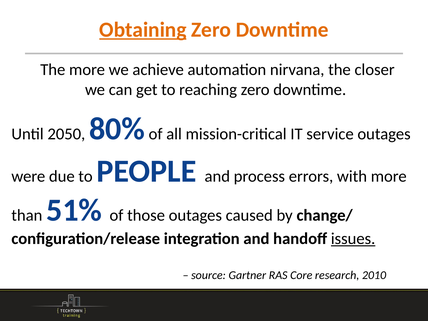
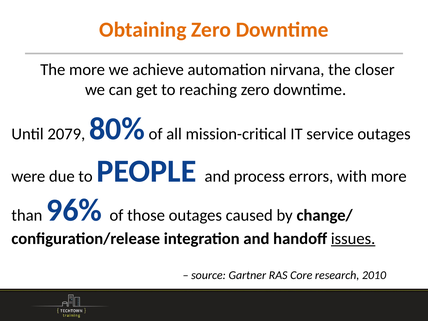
Obtaining underline: present -> none (143, 30)
2050: 2050 -> 2079 (66, 134)
51%: 51% -> 96% (74, 210)
